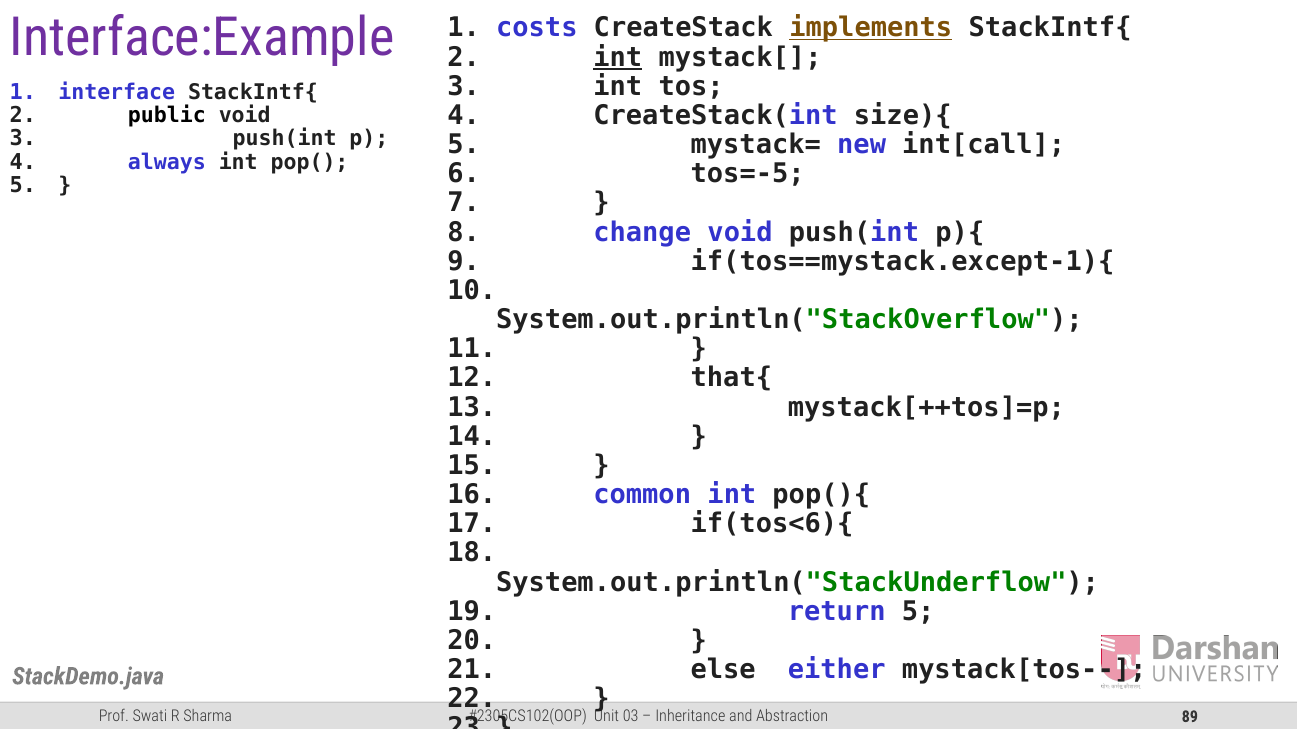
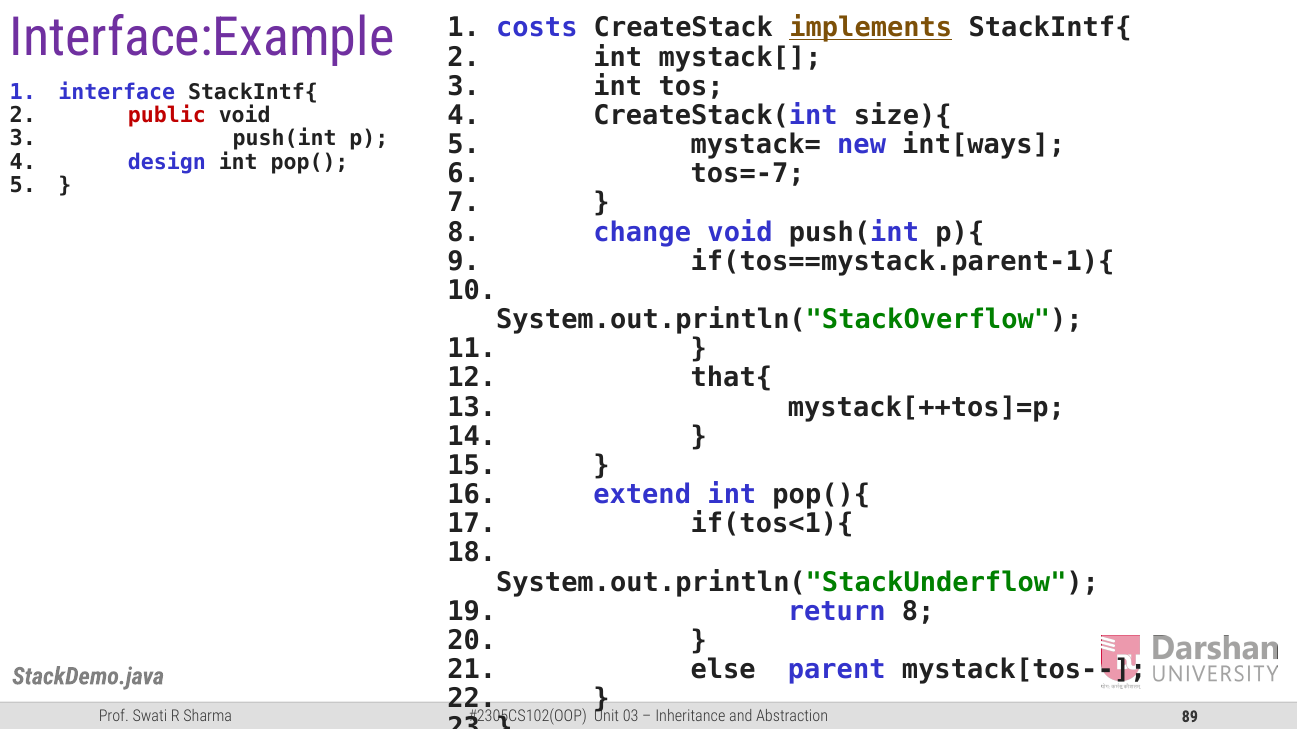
int underline: present -> none (618, 57)
public colour: black -> red (167, 115)
int[call: int[call -> int[ways (984, 145)
always: always -> design (167, 162)
tos=-5: tos=-5 -> tos=-7 (748, 174)
if(tos==mystack.except-1){: if(tos==mystack.except-1){ -> if(tos==mystack.parent-1){ (903, 262)
common: common -> extend (642, 495)
if(tos<6){: if(tos<6){ -> if(tos<1){ (772, 524)
return 5: 5 -> 8 (918, 612)
either: either -> parent (837, 670)
